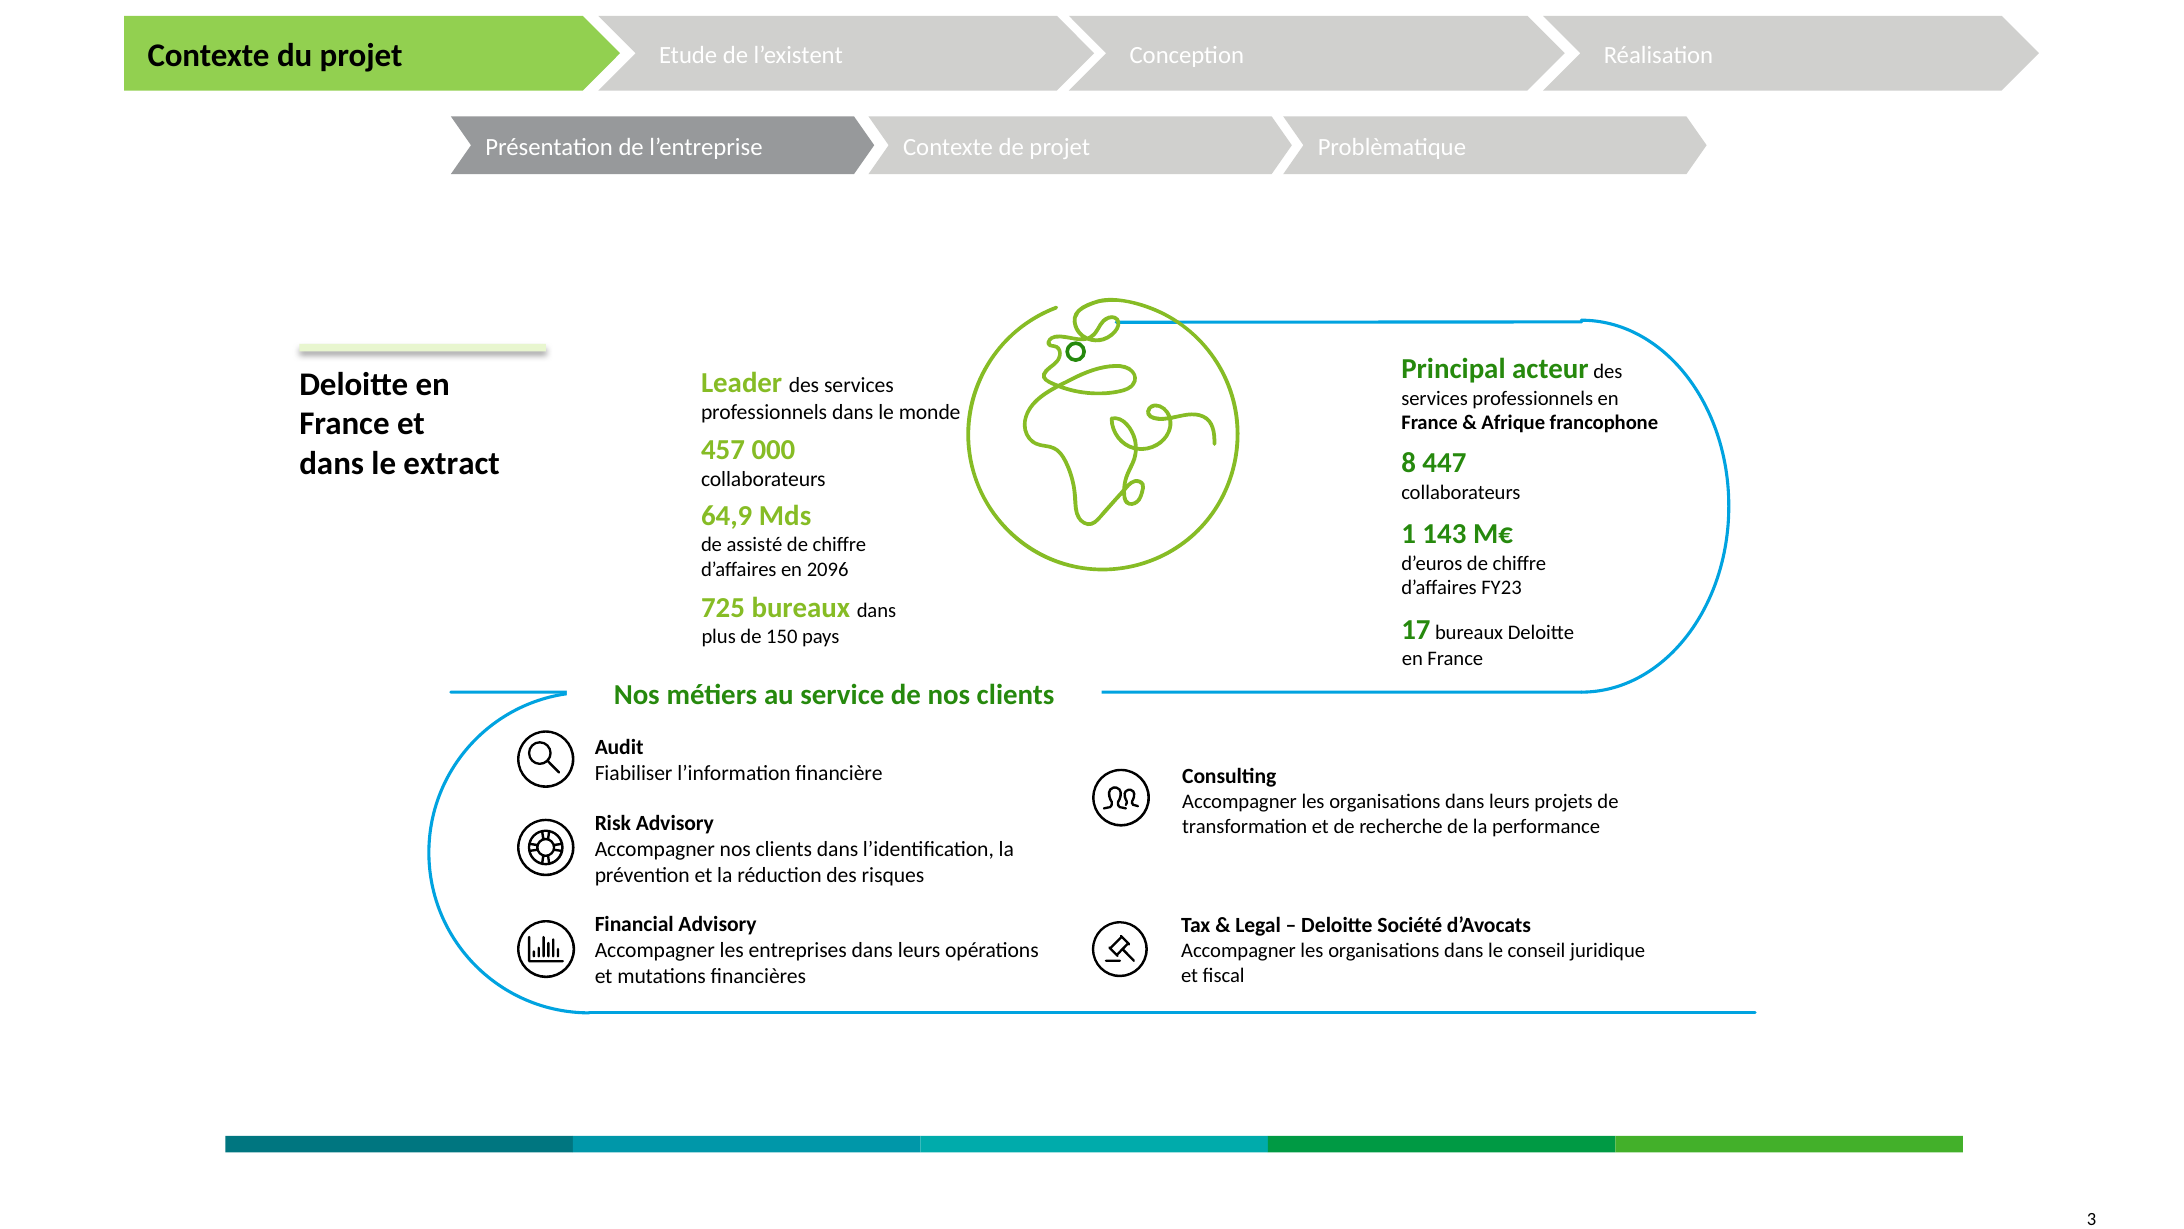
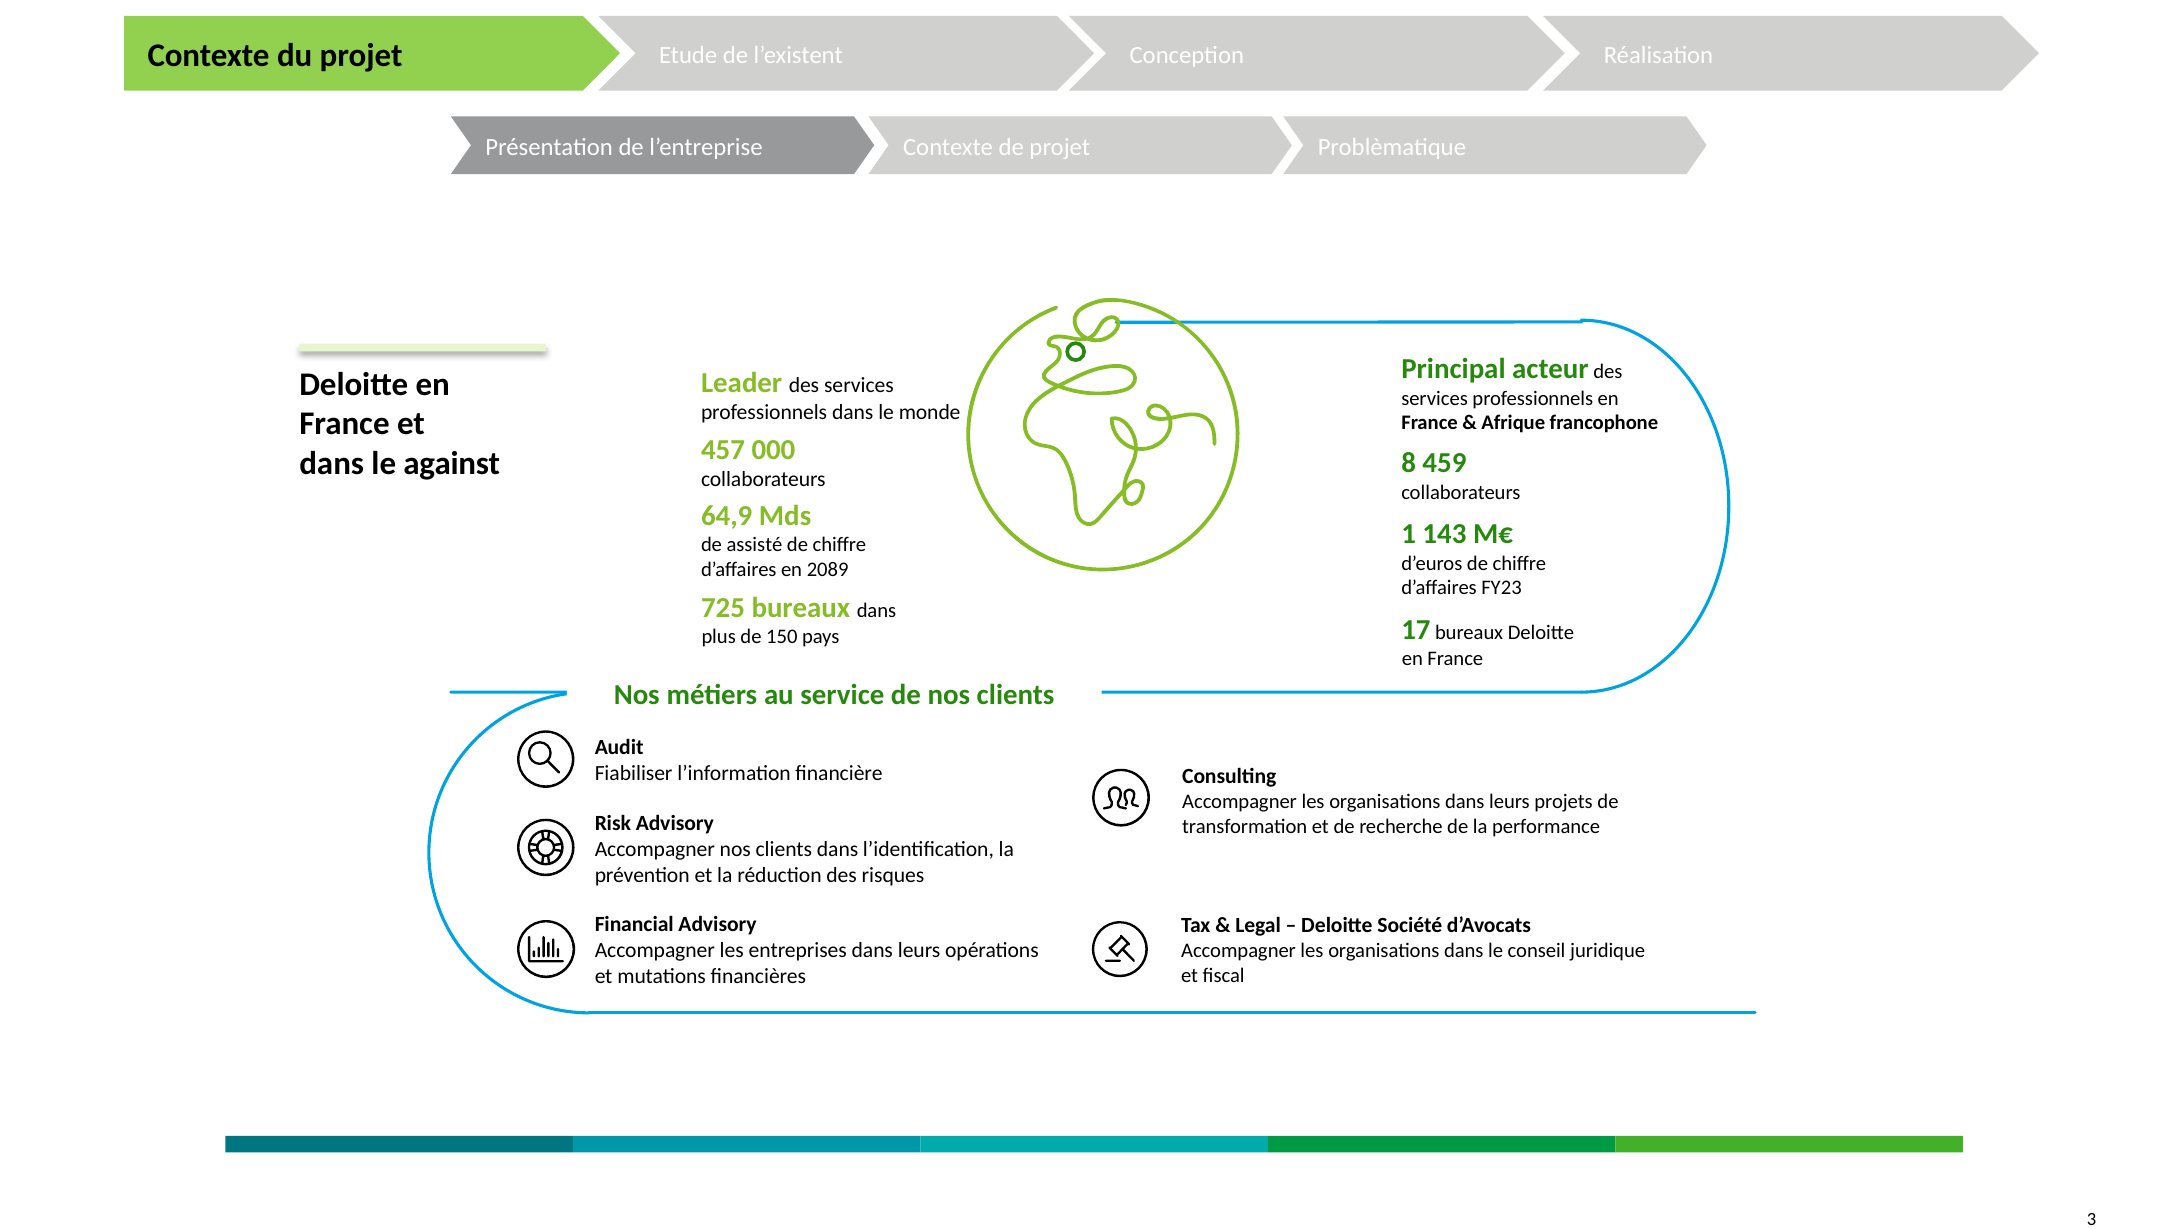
extract: extract -> against (452, 463)
447: 447 -> 459 (1444, 463)
2096: 2096 -> 2089 (828, 569)
